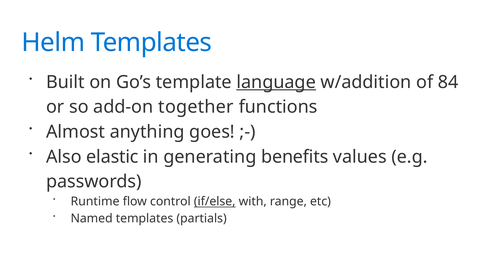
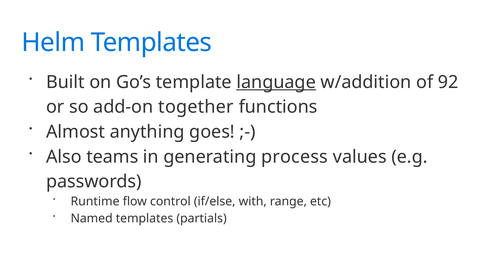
84: 84 -> 92 (448, 82)
elastic: elastic -> teams (112, 156)
benefits: benefits -> process (295, 156)
if/else underline: present -> none (215, 201)
